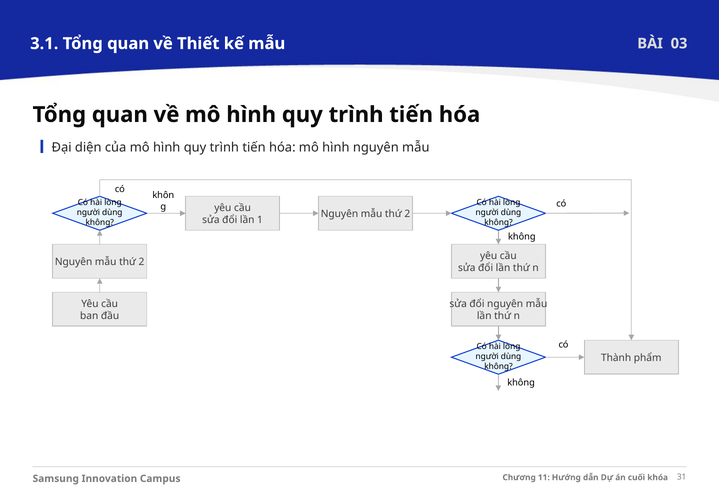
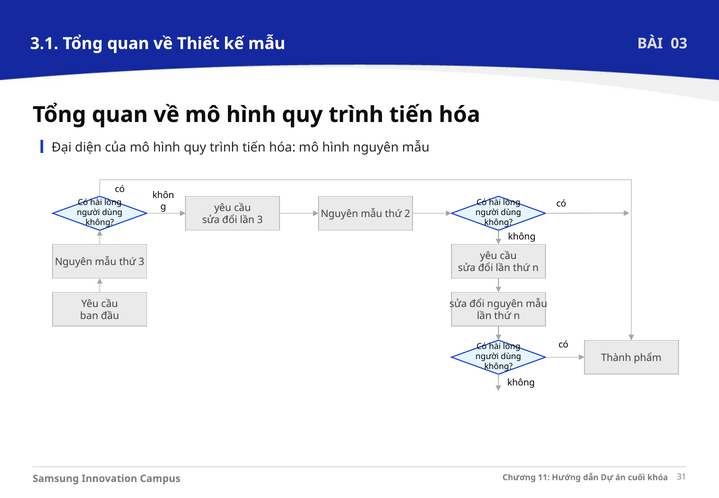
lần 1: 1 -> 3 (260, 220)
2: 2 -> 3 (141, 262)
